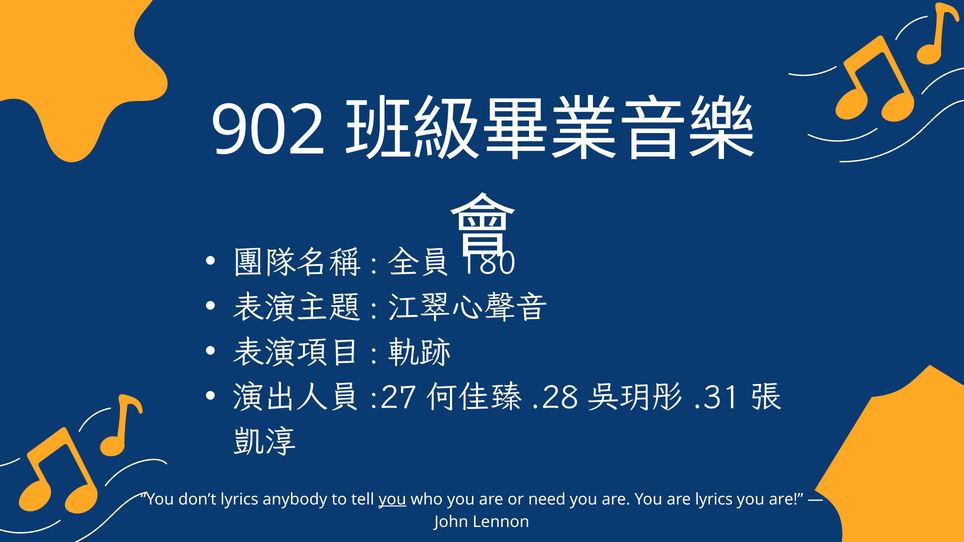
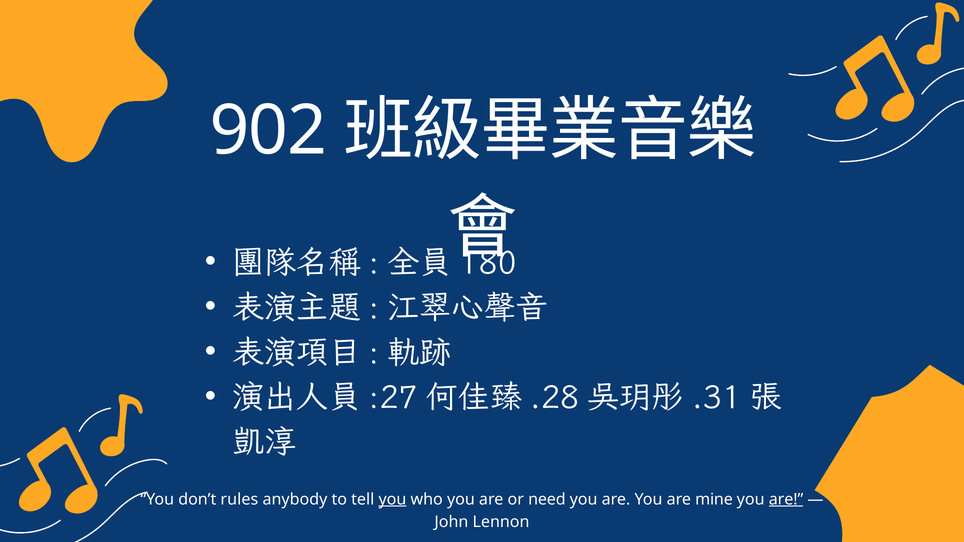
don’t lyrics: lyrics -> rules (239, 499)
are lyrics: lyrics -> mine (714, 499)
are underline: none -> present (786, 499)
